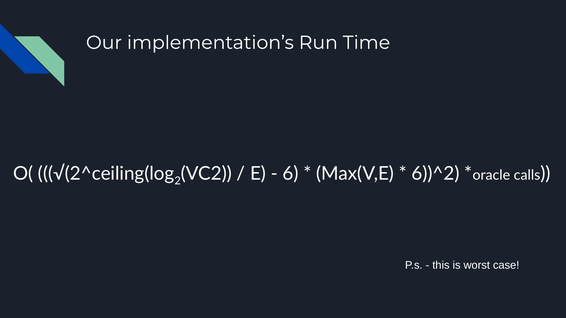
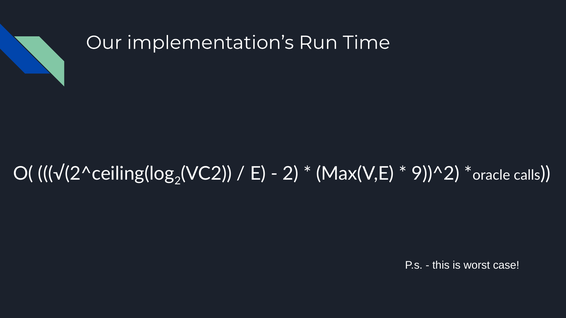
6: 6 -> 2 (291, 174)
6))^2: 6))^2 -> 9))^2 (436, 174)
